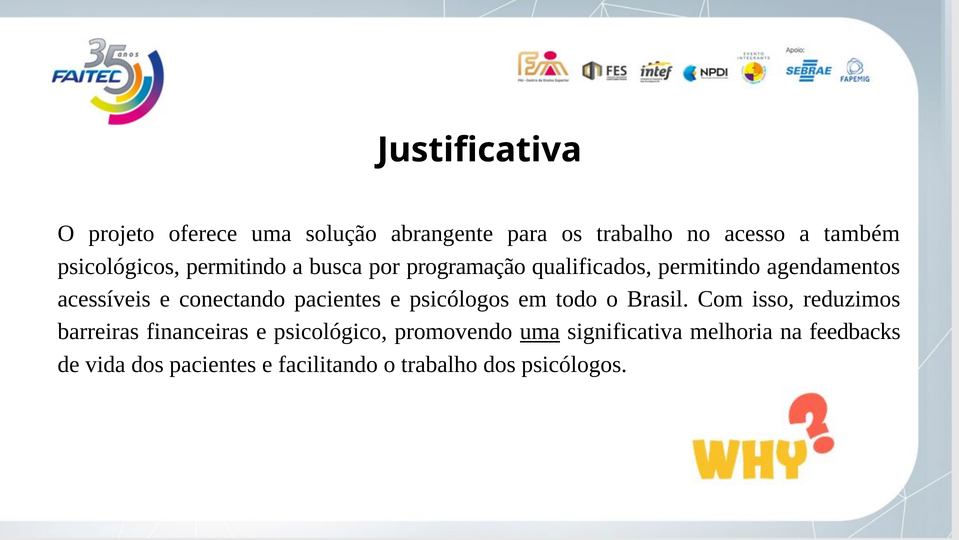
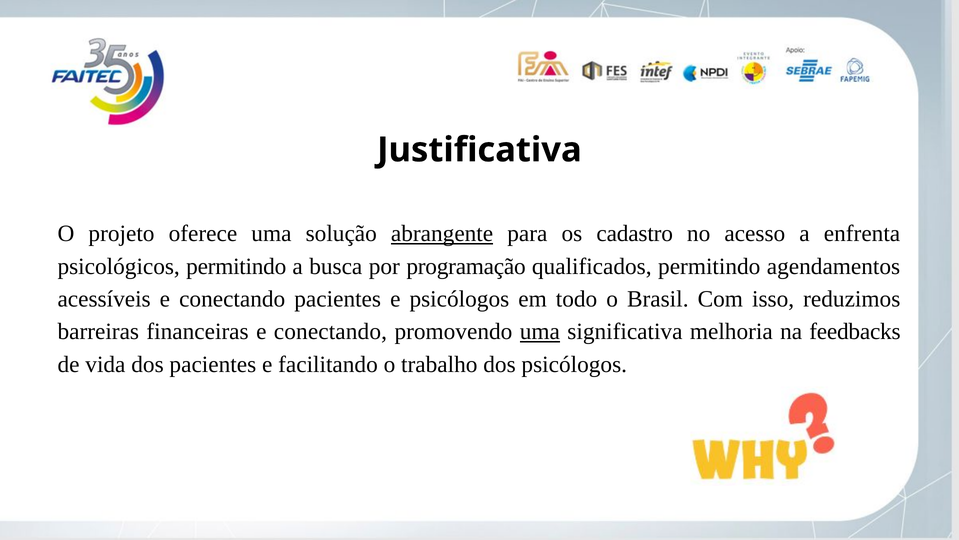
abrangente underline: none -> present (442, 233)
os trabalho: trabalho -> cadastro (635, 233)
também: também -> enfrenta (862, 233)
financeiras e psicológico: psicológico -> conectando (330, 331)
